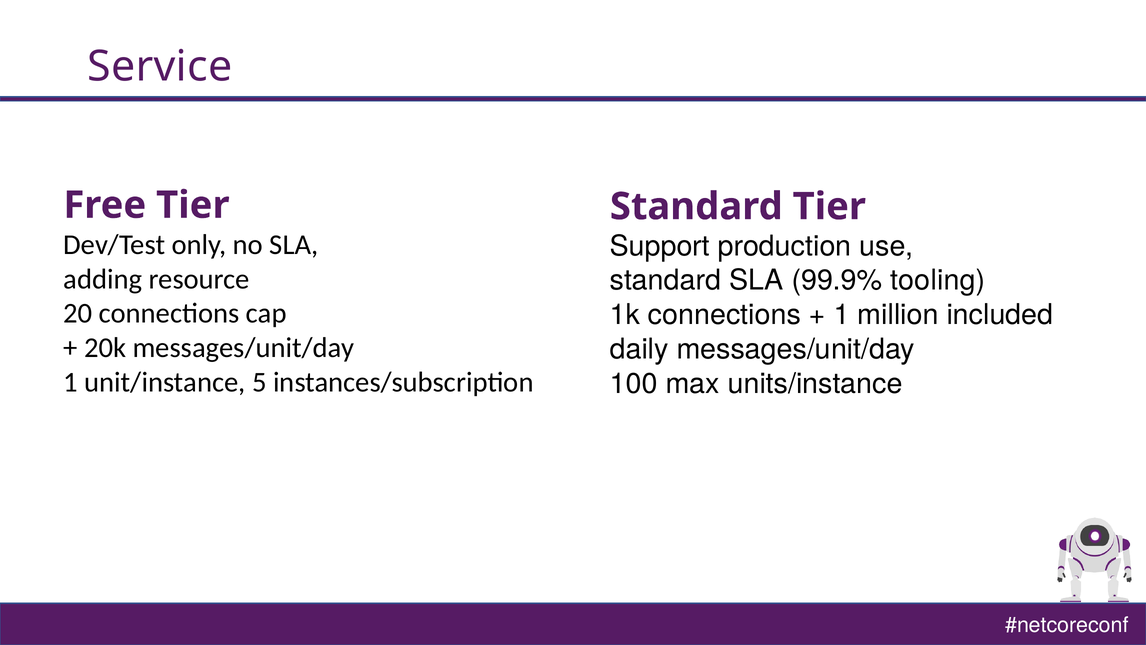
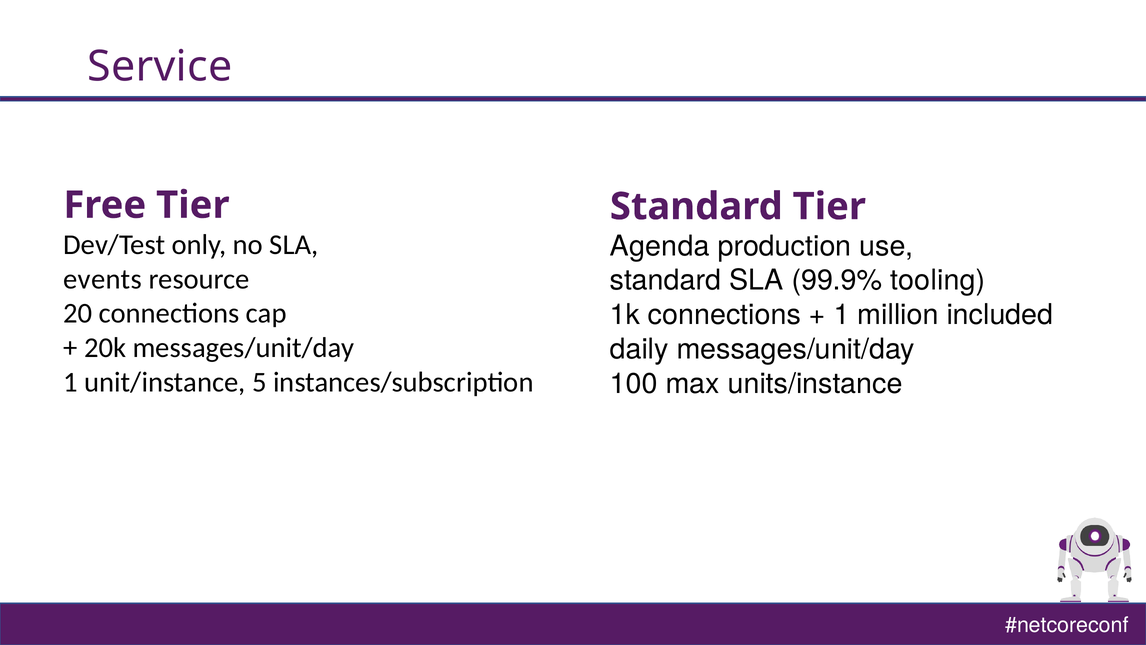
Support: Support -> Agenda (660, 246)
adding: adding -> events (103, 279)
